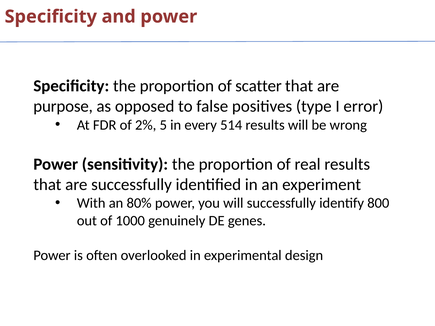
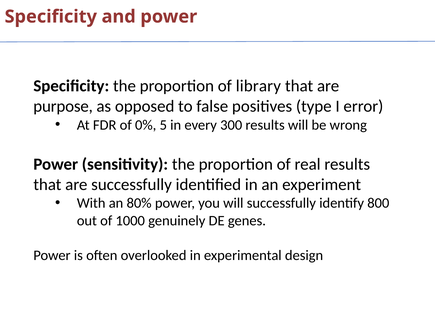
scatter: scatter -> library (258, 86)
2%: 2% -> 0% (146, 125)
514: 514 -> 300 (231, 125)
